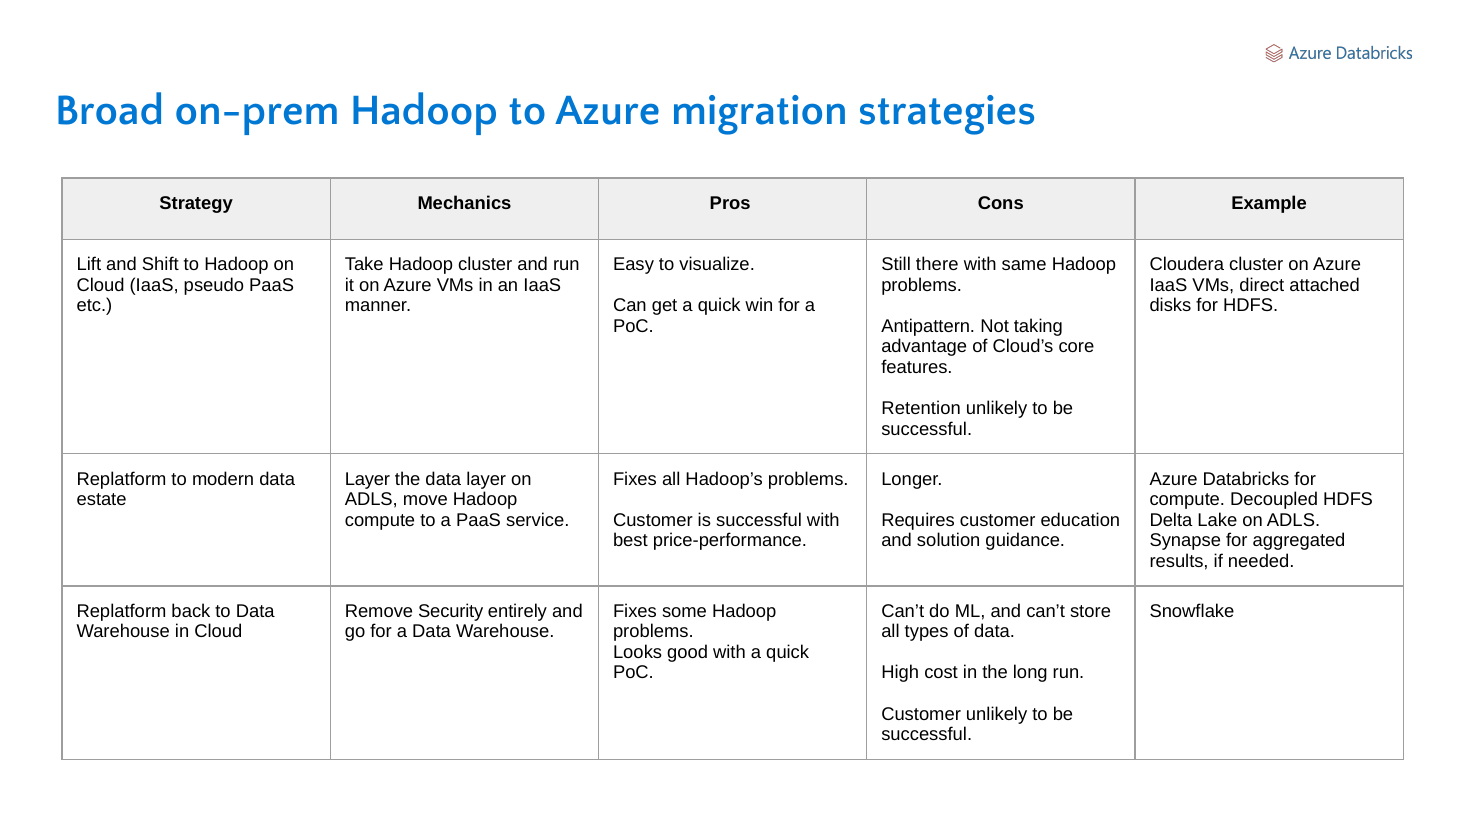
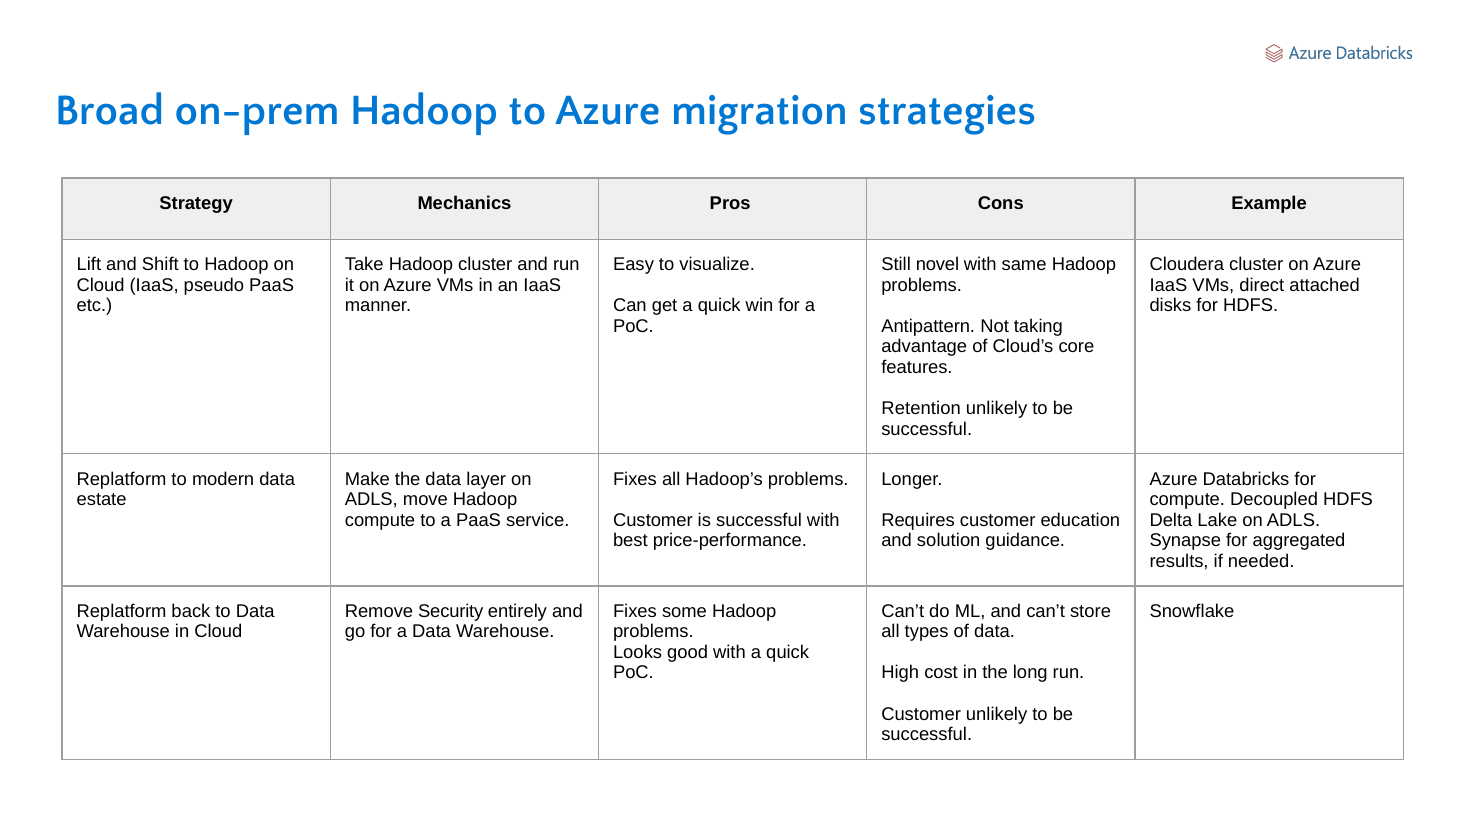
there: there -> novel (937, 265)
Layer: Layer -> Make (367, 479)
